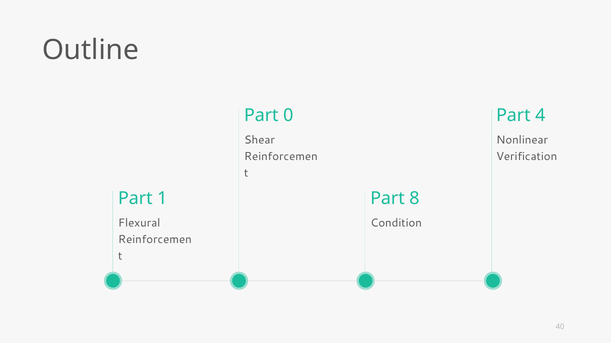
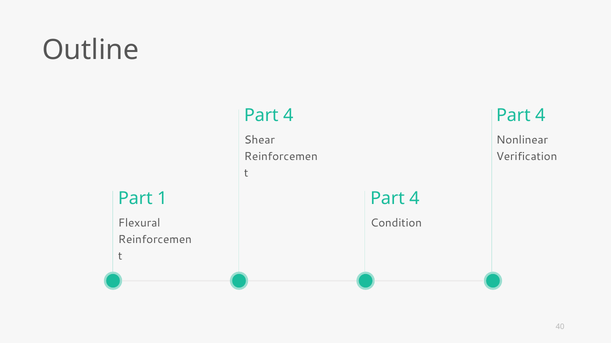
0: 0 -> 4 (288, 116)
8: 8 -> 4 (414, 199)
